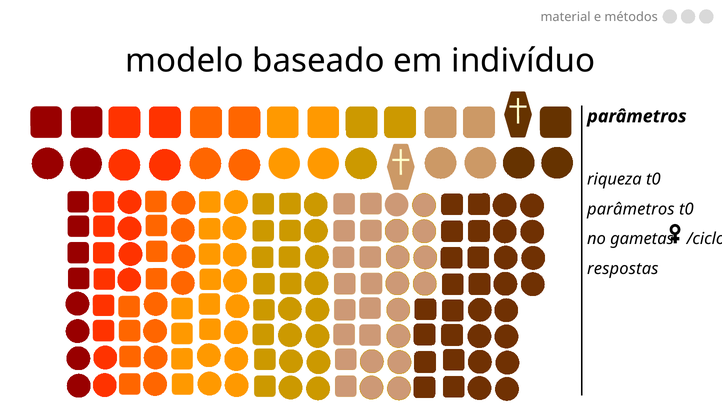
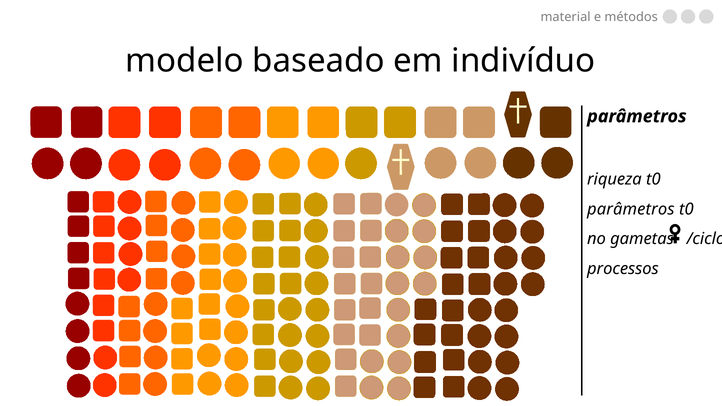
respostas: respostas -> processos (623, 269)
